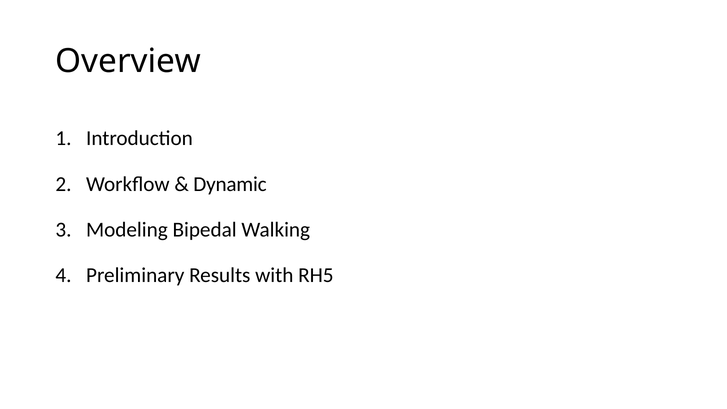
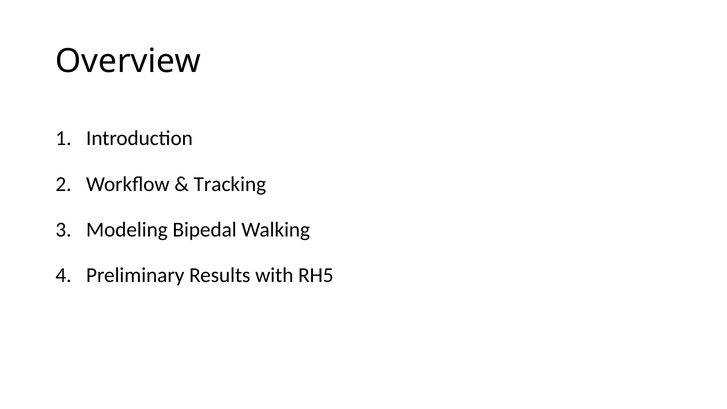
Dynamic: Dynamic -> Tracking (230, 184)
